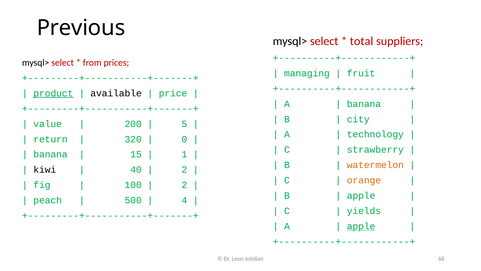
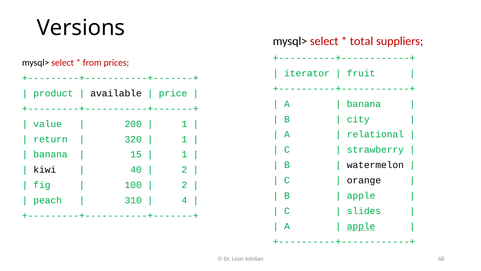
Previous: Previous -> Versions (81, 28)
managing: managing -> iterator (307, 73)
product underline: present -> none (53, 93)
5: 5 -> 1 (184, 124)
technology: technology -> relational (375, 134)
0: 0 -> 1 (184, 139)
watermelon colour: orange -> black (375, 165)
orange colour: orange -> black (364, 180)
500: 500 -> 310 (133, 200)
yields: yields -> slides (364, 211)
